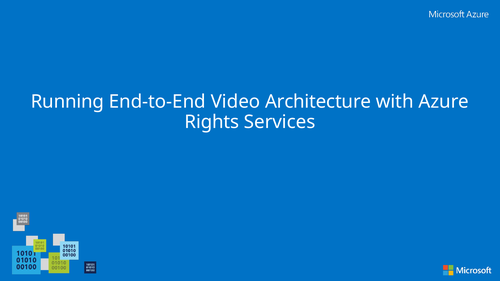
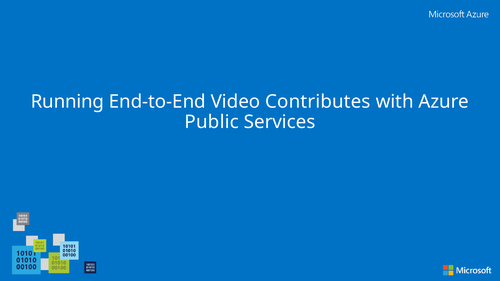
Architecture: Architecture -> Contributes (318, 102)
Rights: Rights -> Public (212, 122)
